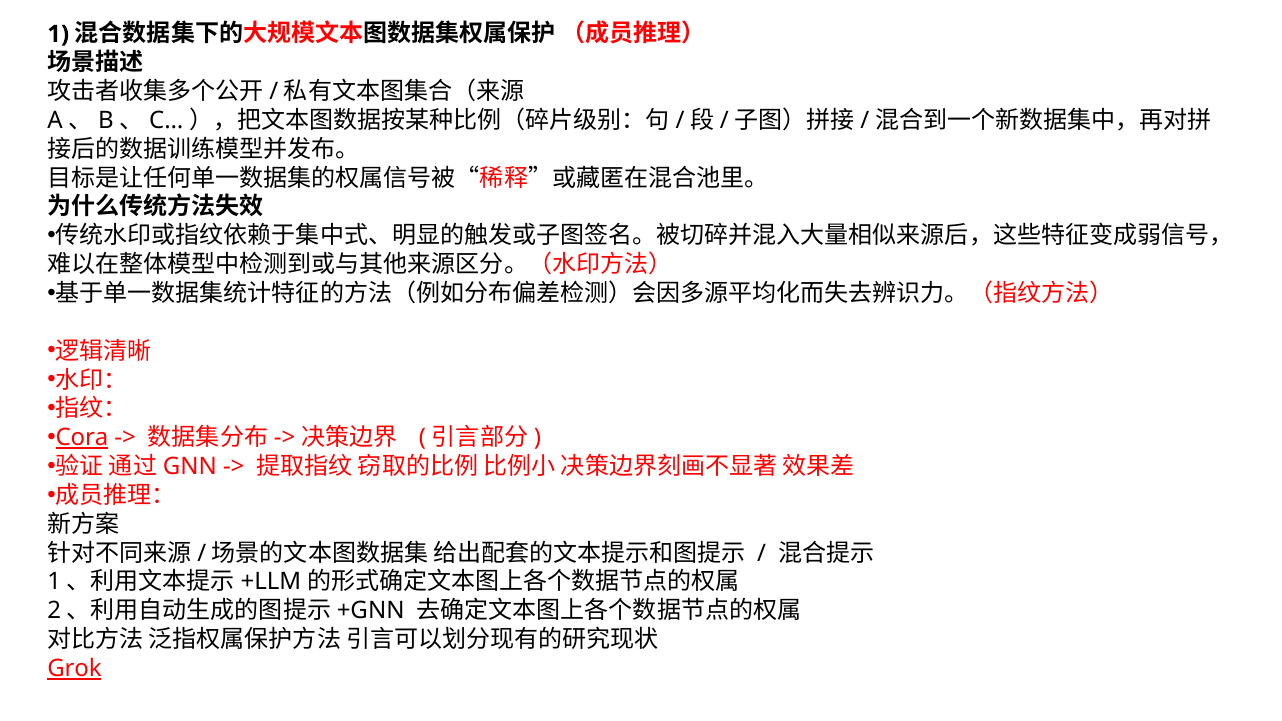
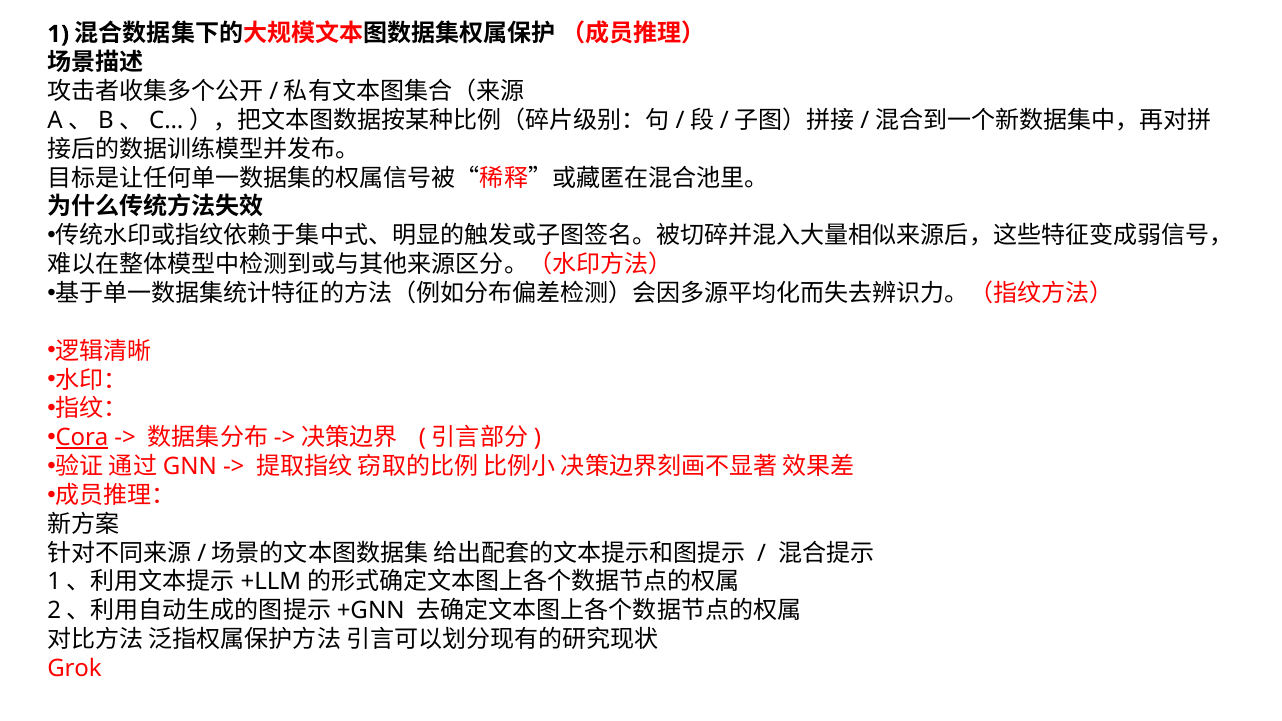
Grok underline: present -> none (74, 669)
